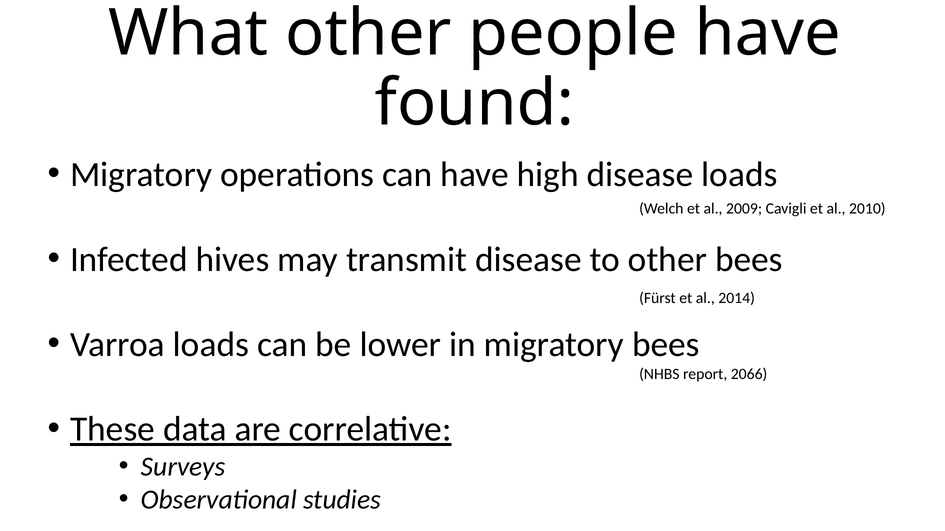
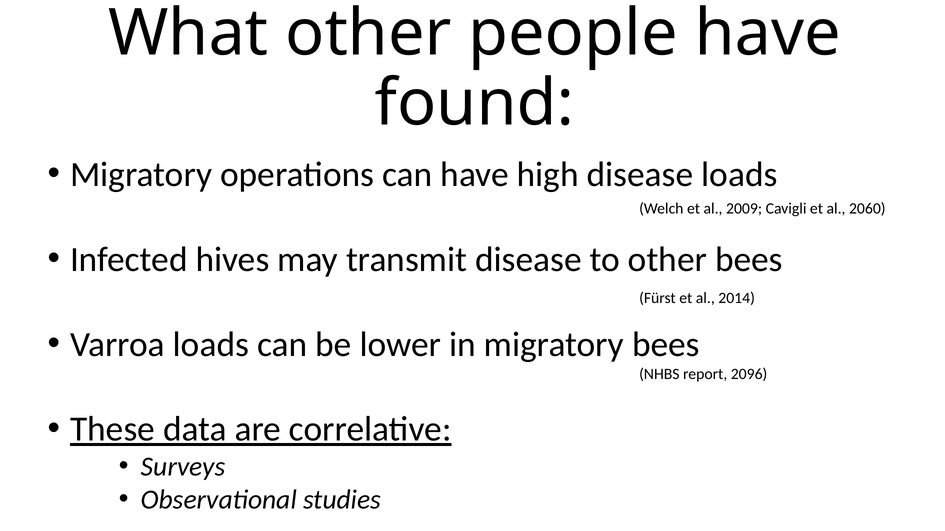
2010: 2010 -> 2060 (867, 209)
2066: 2066 -> 2096 (749, 375)
